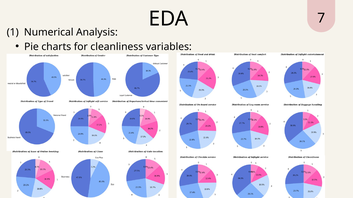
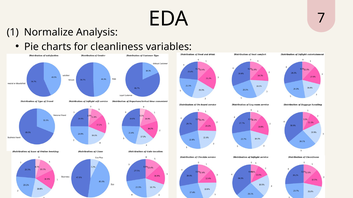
Numerical: Numerical -> Normalize (49, 32)
